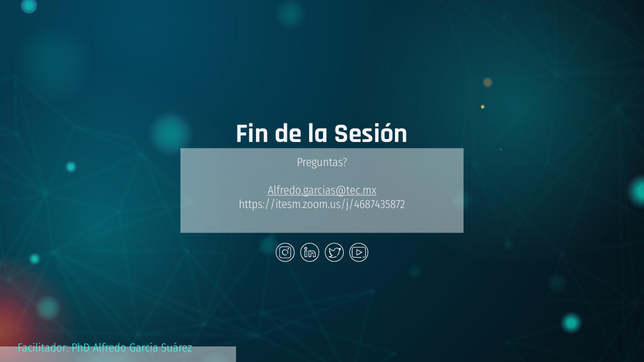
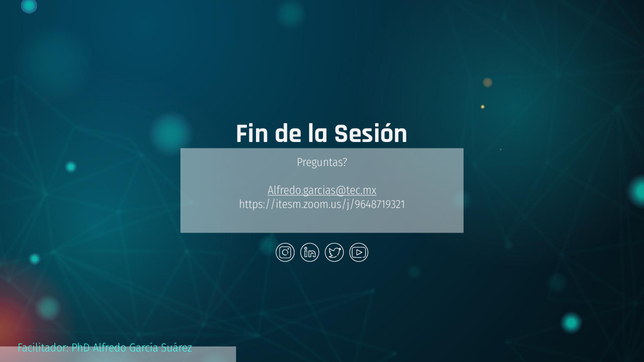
https://itesm.zoom.us/j/4687435872: https://itesm.zoom.us/j/4687435872 -> https://itesm.zoom.us/j/9648719321 (322, 204)
